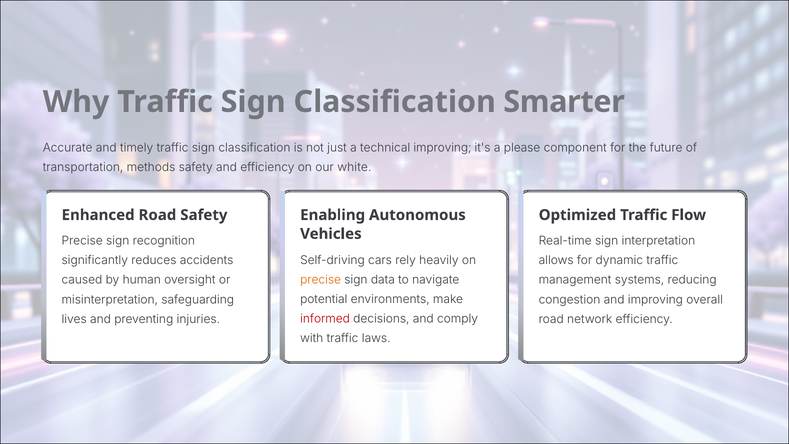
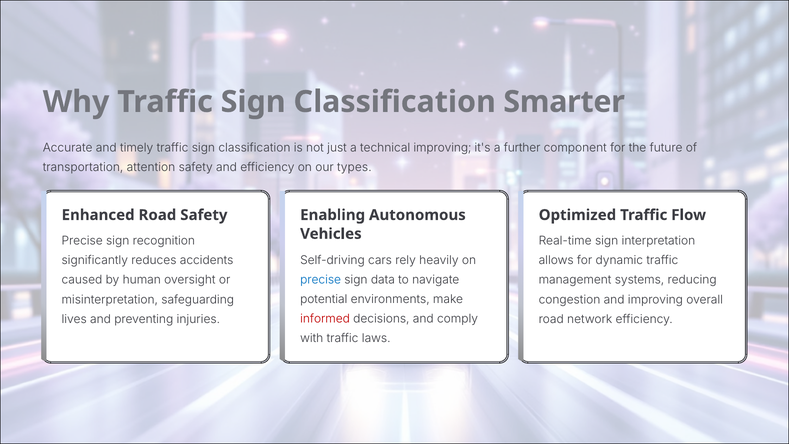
please: please -> further (522, 148)
methods: methods -> attention (151, 167)
white: white -> types (354, 167)
precise colour: orange -> blue (321, 279)
